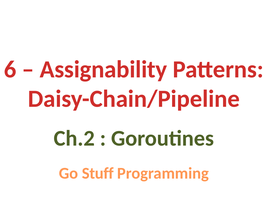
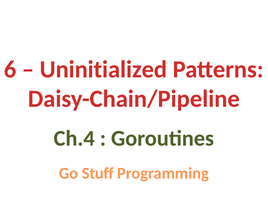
Assignability: Assignability -> Uninitialized (103, 69)
Ch.2: Ch.2 -> Ch.4 (74, 138)
